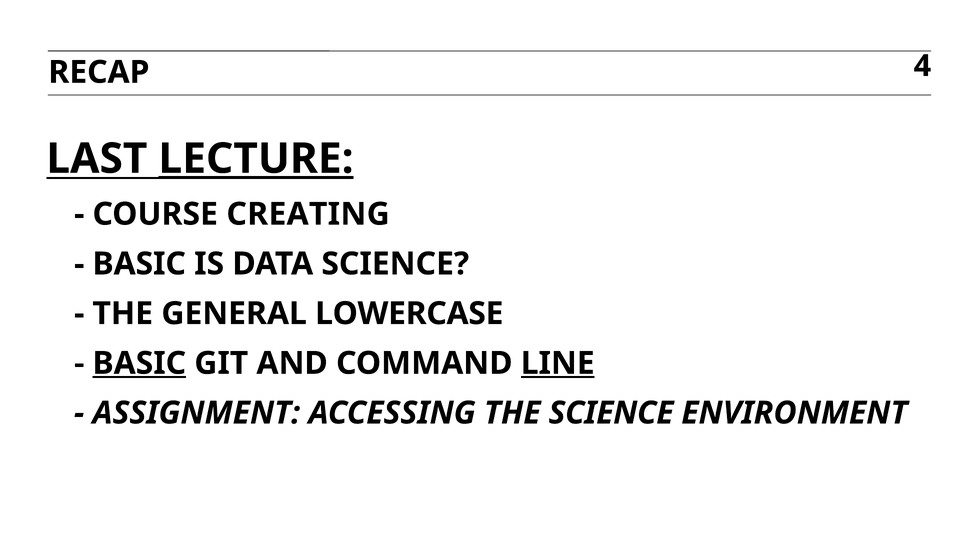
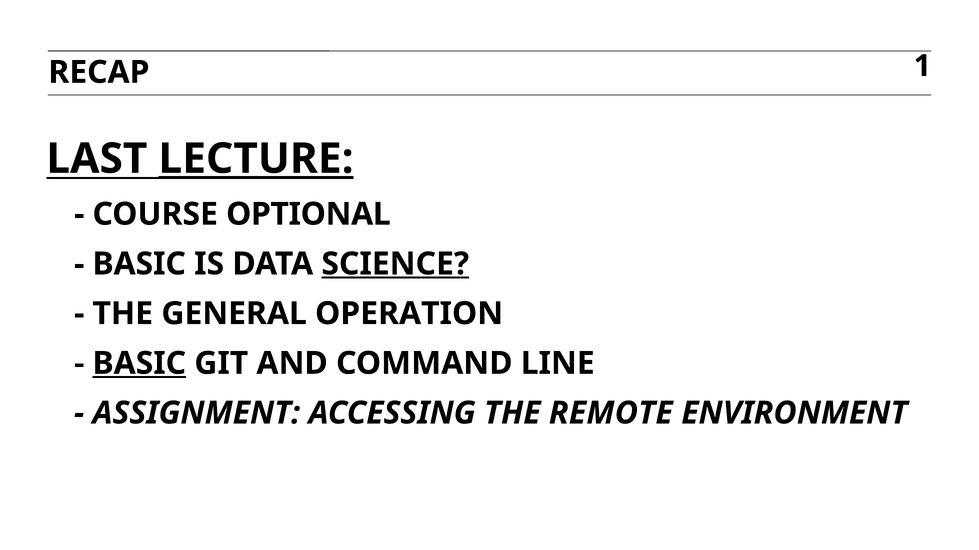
4: 4 -> 1 (922, 66)
CREATING: CREATING -> OPTIONAL (308, 214)
SCIENCE underline: none -> present (395, 264)
LOWERCASE: LOWERCASE -> OPERATION (409, 313)
LINE underline: present -> none (558, 363)
THE SCIENCE: SCIENCE -> REMOTE (611, 413)
